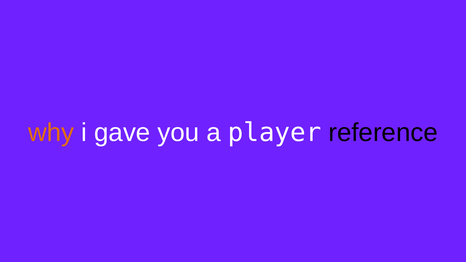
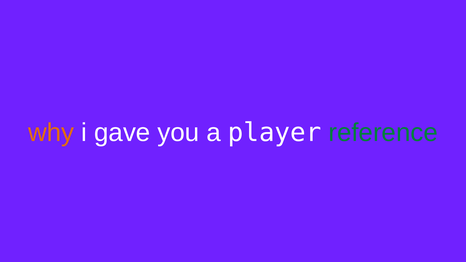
reference colour: black -> green (383, 133)
